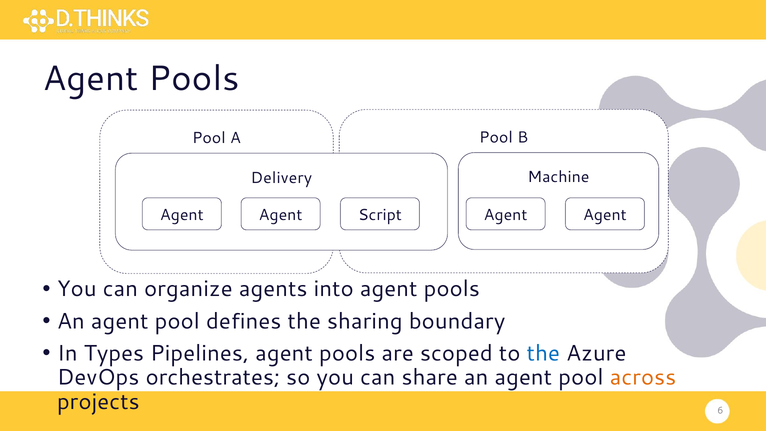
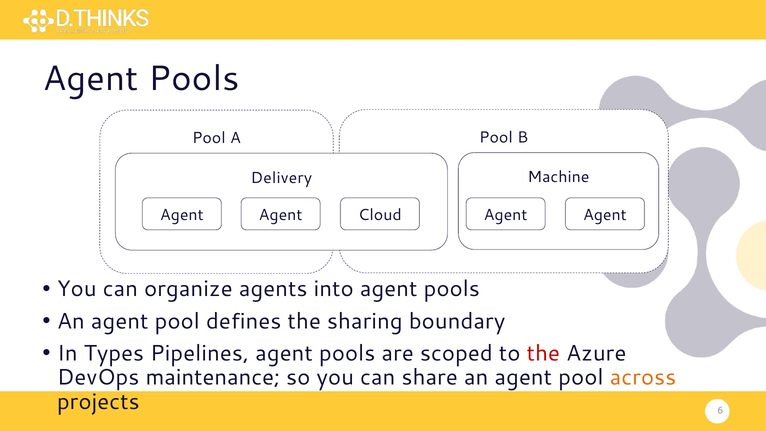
Script: Script -> Cloud (380, 215)
the colour: blue -> red (543, 353)
orchestrates: orchestrates -> maintenance (213, 377)
